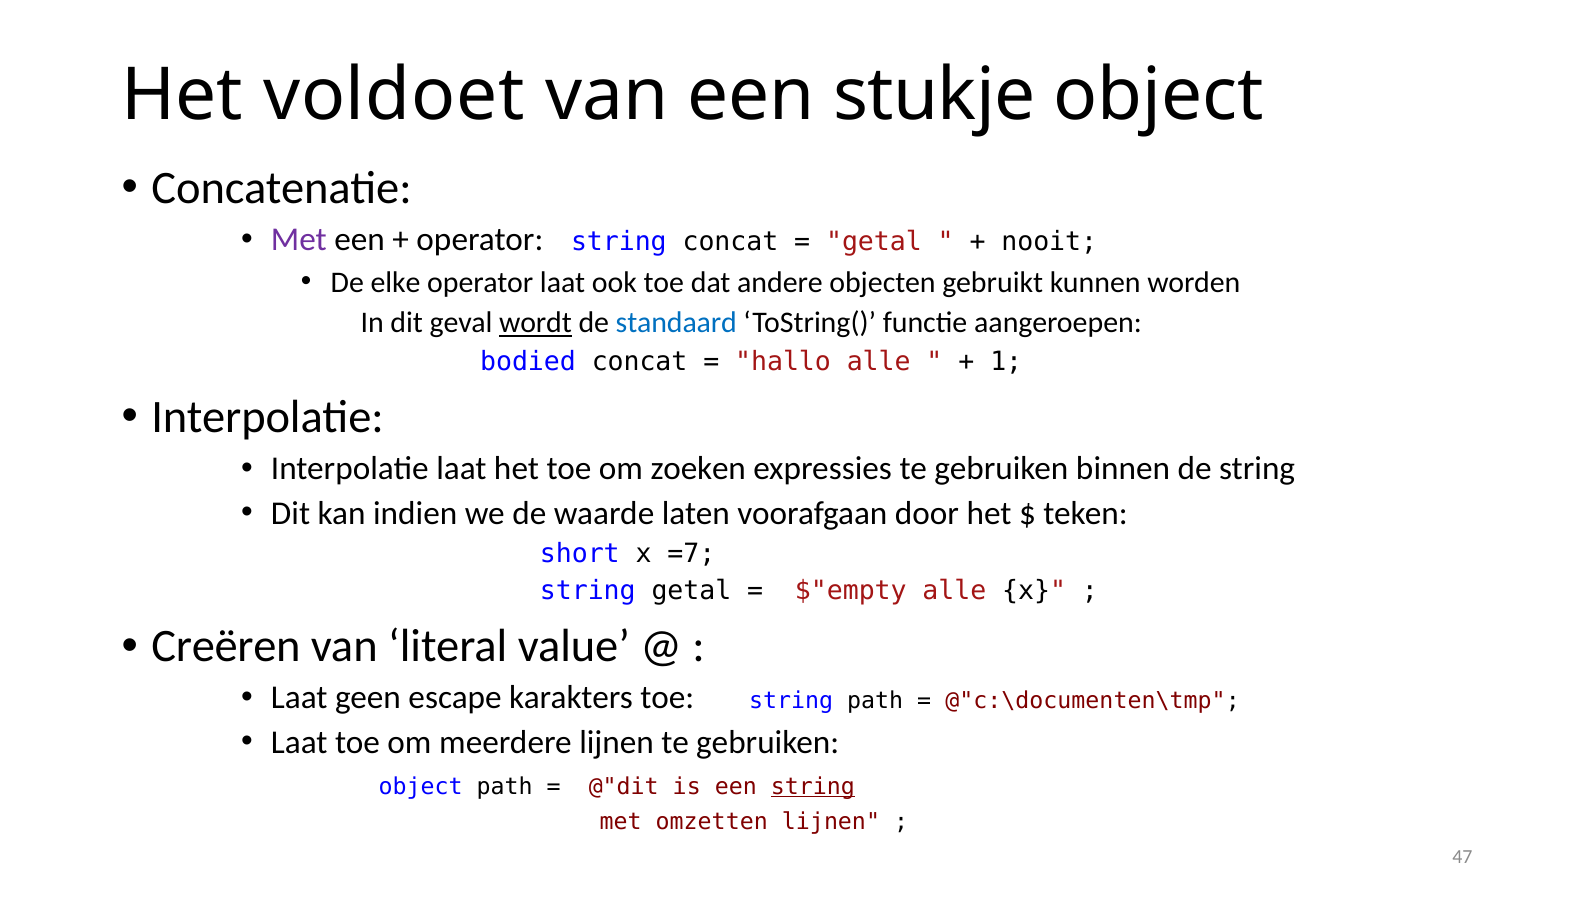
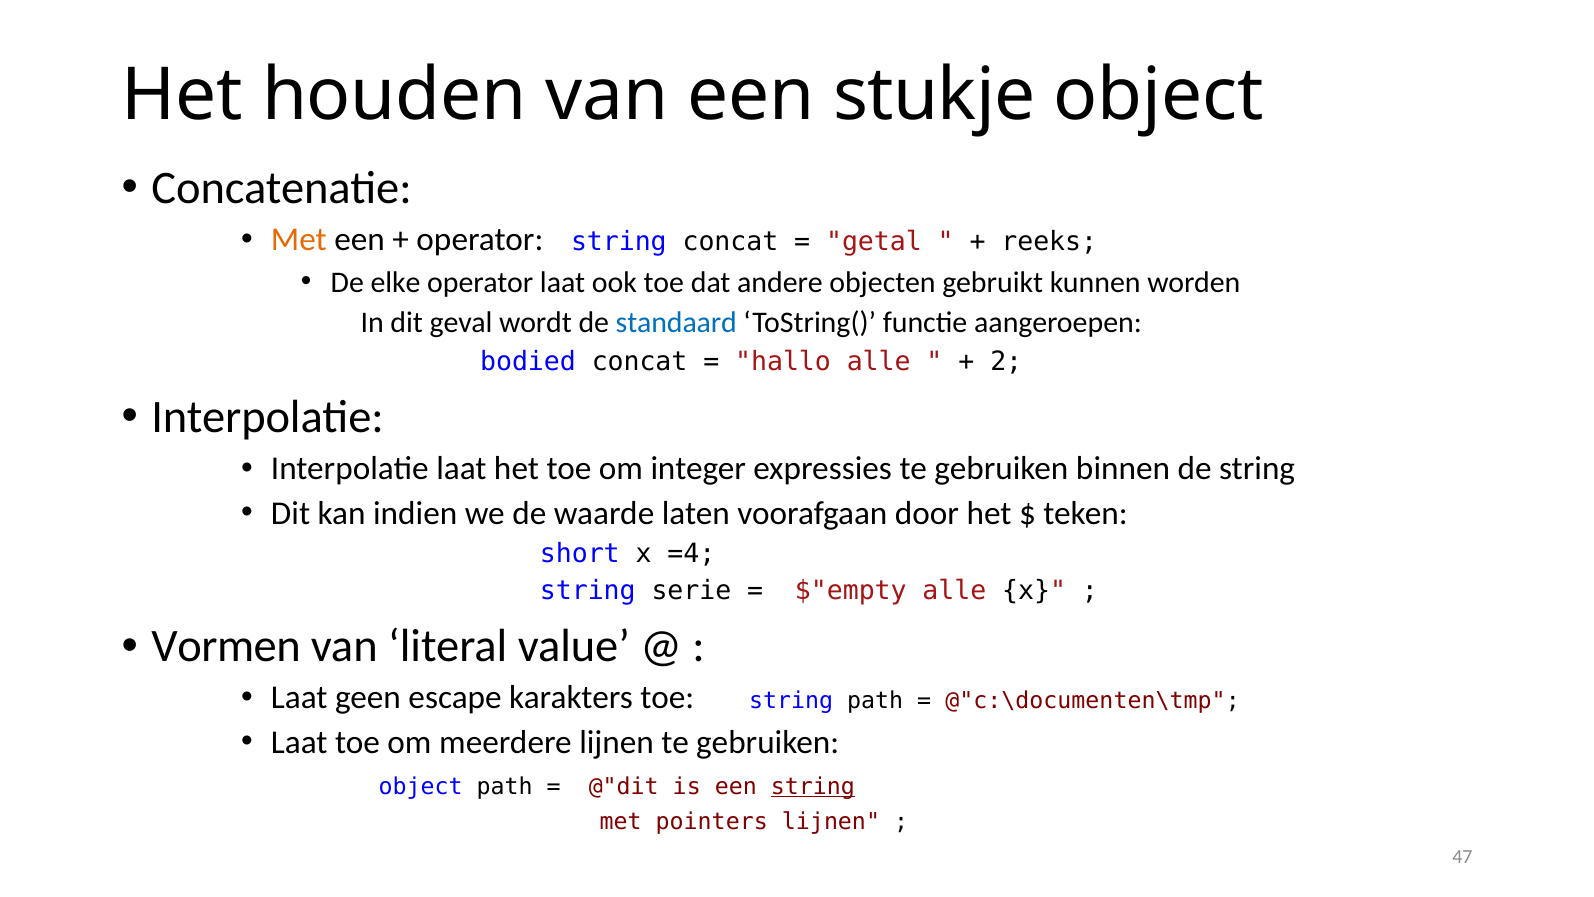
voldoet: voldoet -> houden (394, 95)
Met colour: purple -> orange (299, 240)
nooit: nooit -> reeks (1049, 242)
wordt underline: present -> none (535, 323)
1: 1 -> 2 (1006, 361)
zoeken: zoeken -> integer (698, 469)
=7: =7 -> =4 (691, 553)
string getal: getal -> serie (691, 590)
Creëren: Creëren -> Vormen (226, 646)
omzetten: omzetten -> pointers (712, 821)
